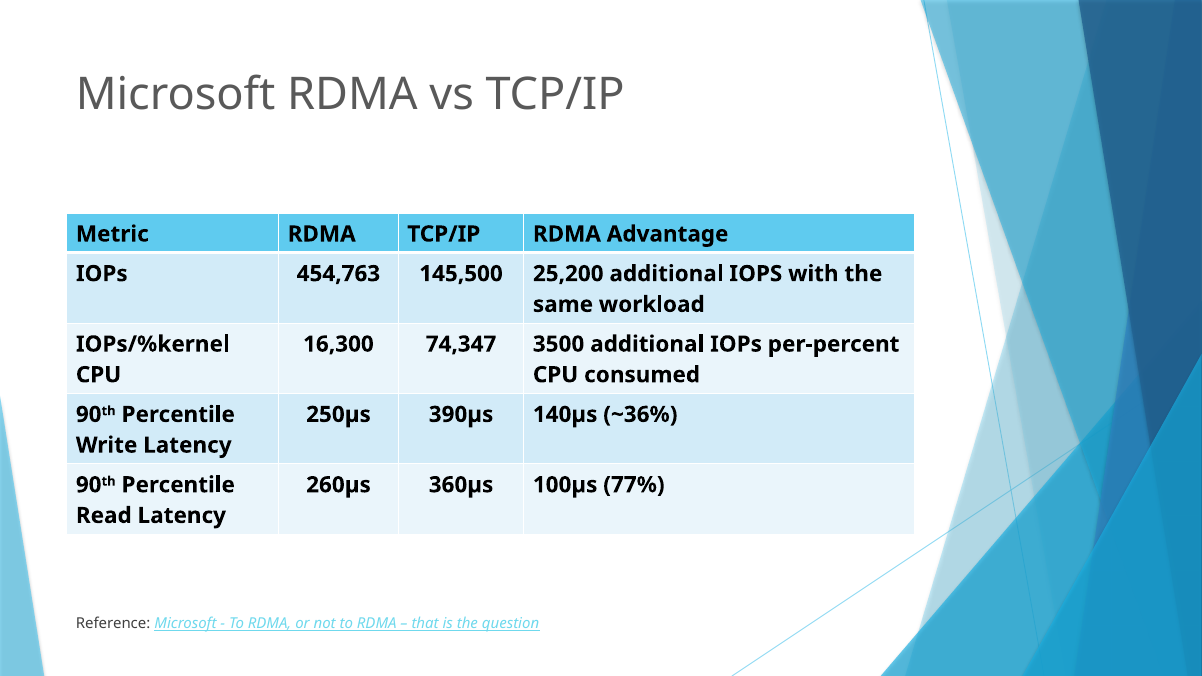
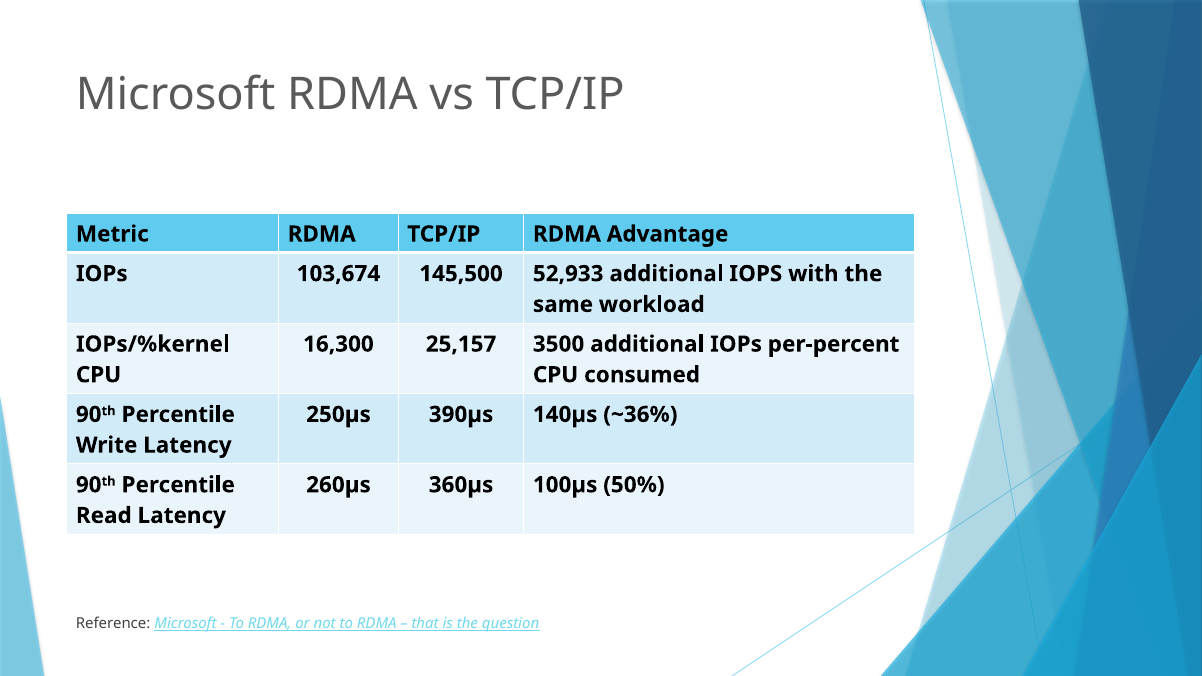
454,763: 454,763 -> 103,674 (338, 274)
25,200: 25,200 -> 52,933 (568, 274)
74,347: 74,347 -> 25,157 (461, 344)
77%: 77% -> 50% (634, 485)
